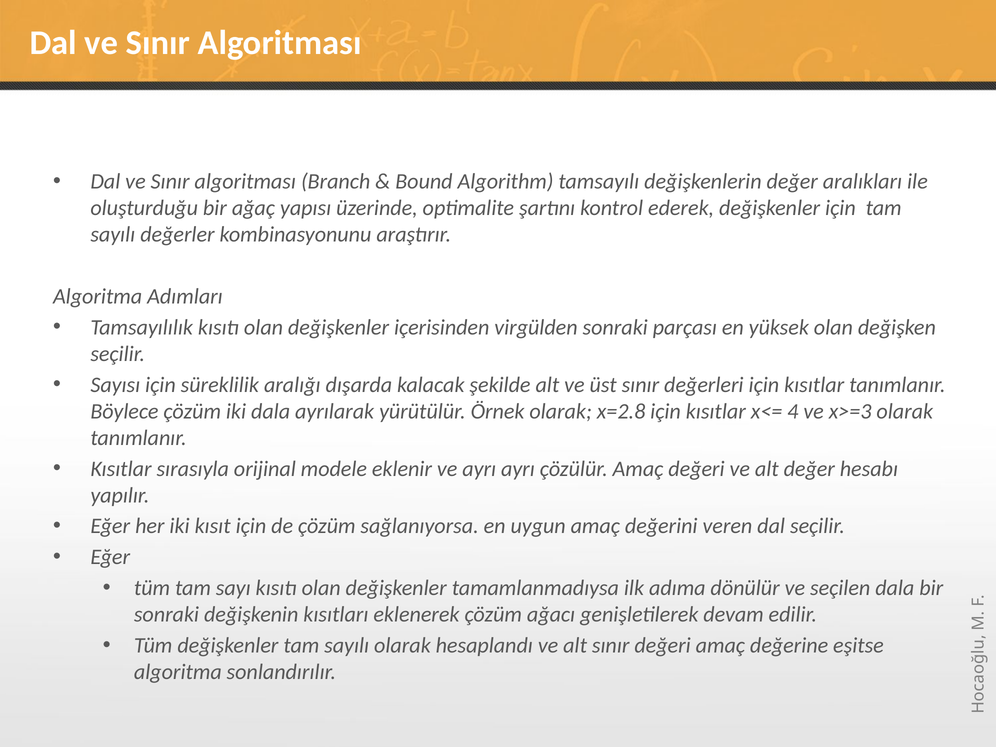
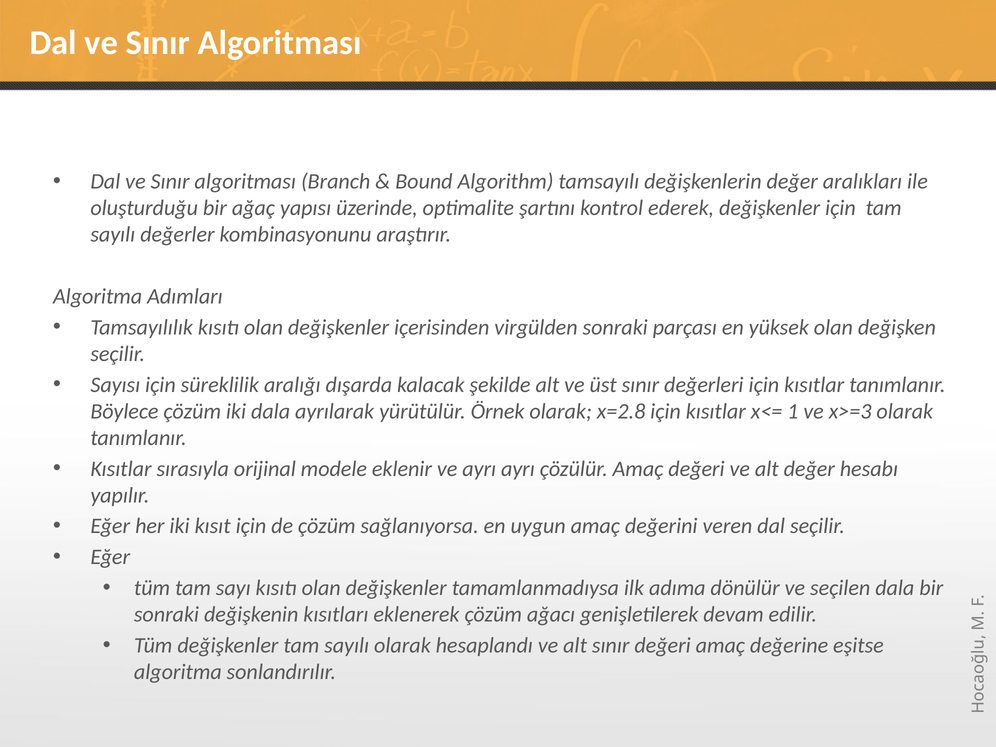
4: 4 -> 1 (793, 411)
